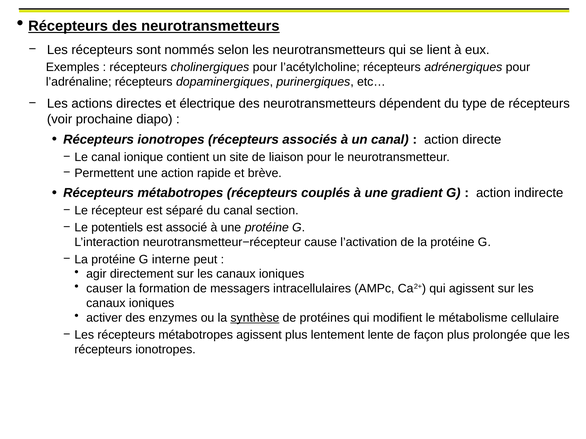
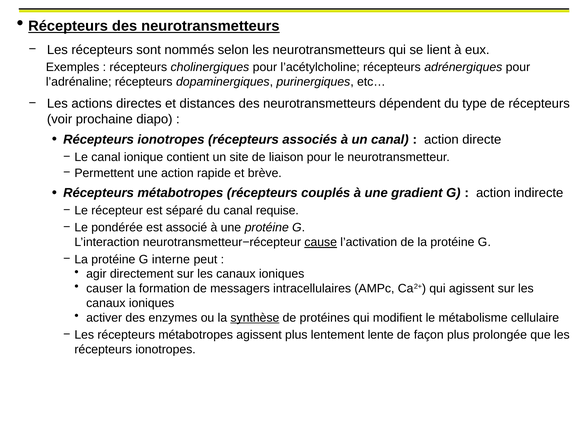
électrique: électrique -> distances (207, 104)
section: section -> requise (277, 211)
potentiels: potentiels -> pondérée (117, 228)
cause underline: none -> present (321, 243)
